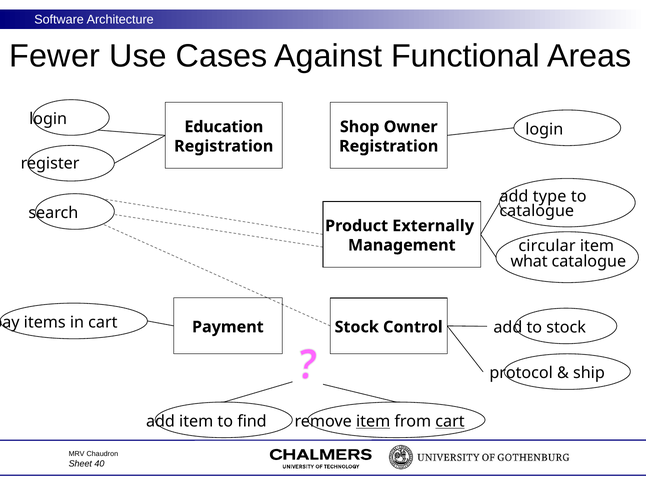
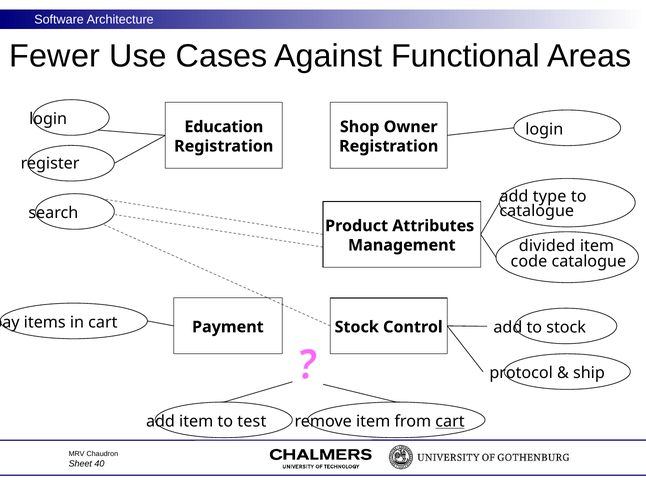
Externally: Externally -> Attributes (433, 226)
circular: circular -> divided (547, 246)
what: what -> code (529, 262)
find: find -> test (252, 422)
item underline: present -> none (373, 422)
